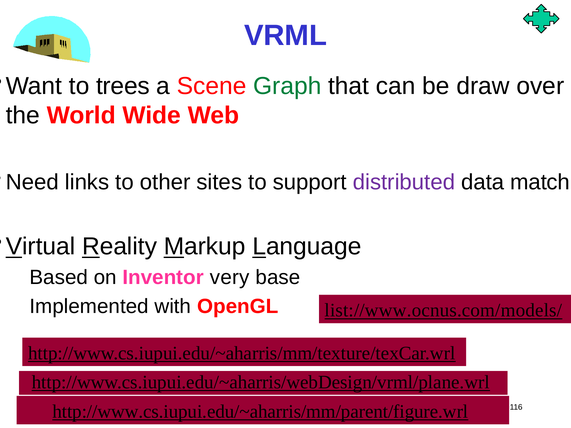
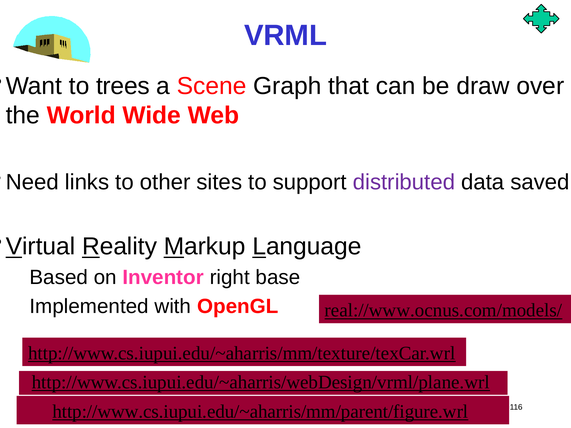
Graph colour: green -> black (287, 86)
match: match -> saved (540, 182)
very: very -> right (230, 278)
list://www.ocnus.com/models/: list://www.ocnus.com/models/ -> real://www.ocnus.com/models/ (443, 311)
